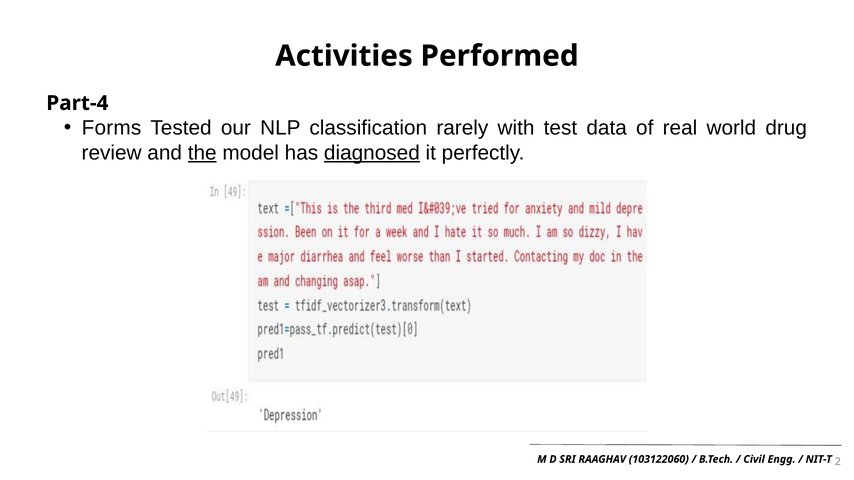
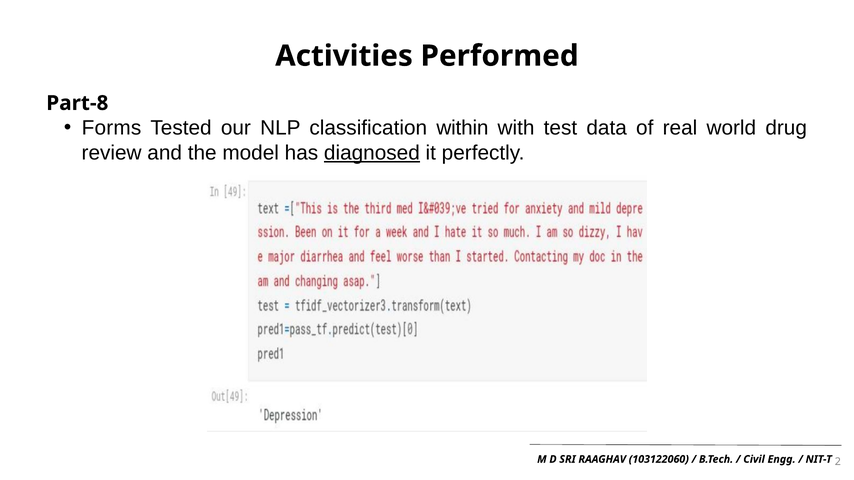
Part-4: Part-4 -> Part-8 (77, 103)
rarely: rarely -> within (462, 128)
the underline: present -> none (202, 153)
